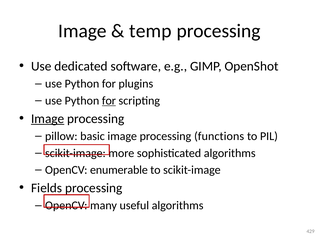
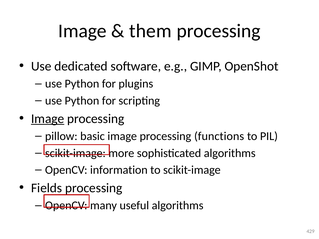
temp: temp -> them (150, 31)
for underline: present -> none (109, 101)
enumerable: enumerable -> information (119, 170)
